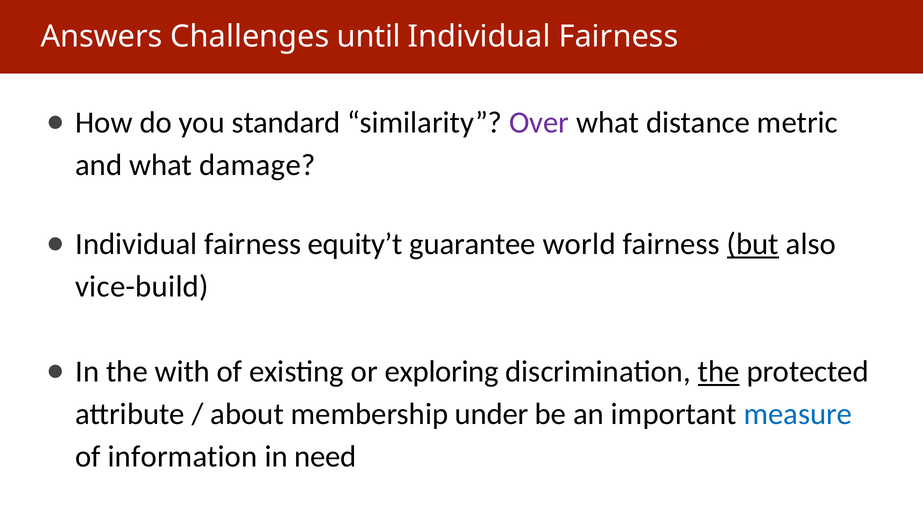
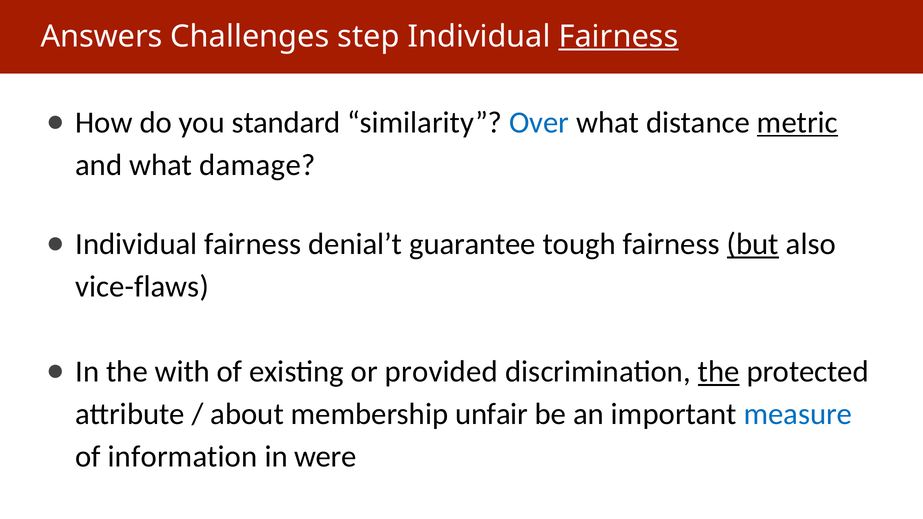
until: until -> step (369, 36)
Fairness underline: none -> present (619, 36)
Over colour: purple -> blue (539, 123)
metric underline: none -> present (797, 123)
equity’t: equity’t -> denial’t (355, 244)
world: world -> tough (579, 244)
vice-build: vice-build -> vice-flaws (142, 287)
exploring: exploring -> provided (441, 372)
under: under -> unfair (492, 414)
need: need -> were (325, 457)
